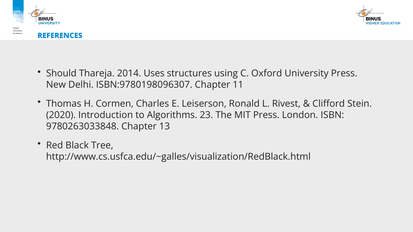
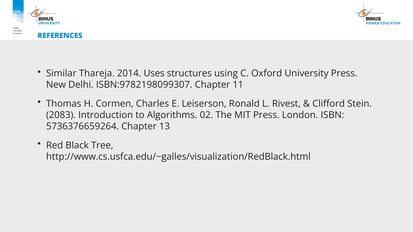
Should: Should -> Similar (61, 74)
ISBN:9780198096307: ISBN:9780198096307 -> ISBN:9782198099307 (144, 85)
2020: 2020 -> 2083 (61, 115)
23: 23 -> 02 (206, 115)
9780263033848: 9780263033848 -> 5736376659264 (82, 127)
